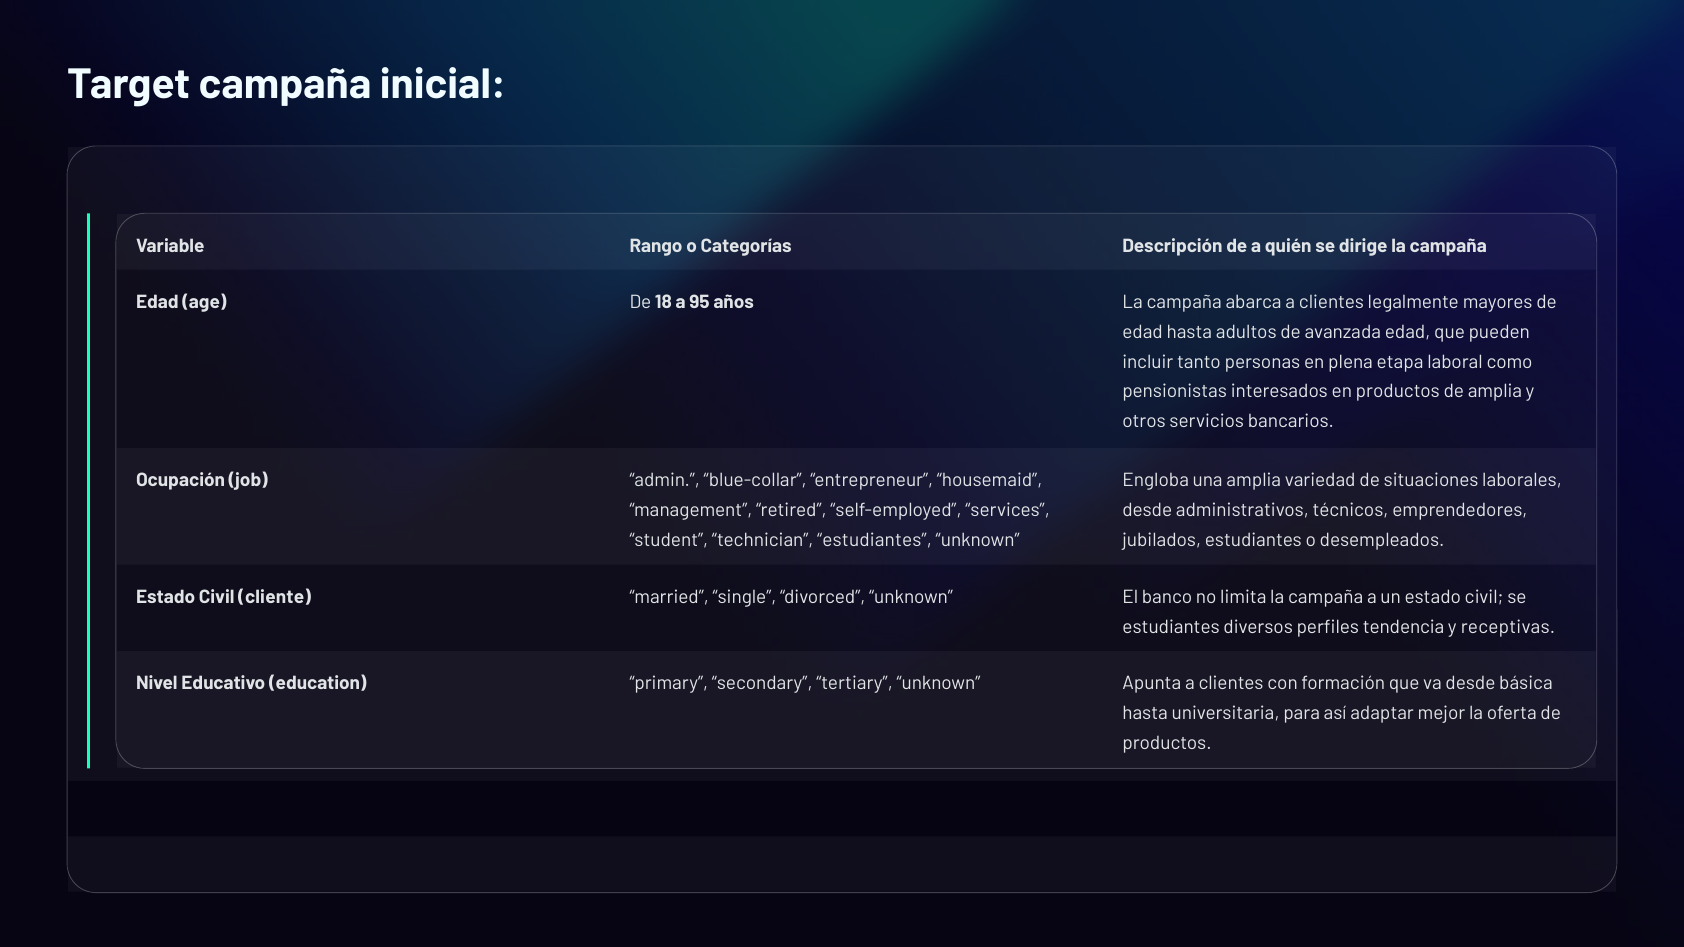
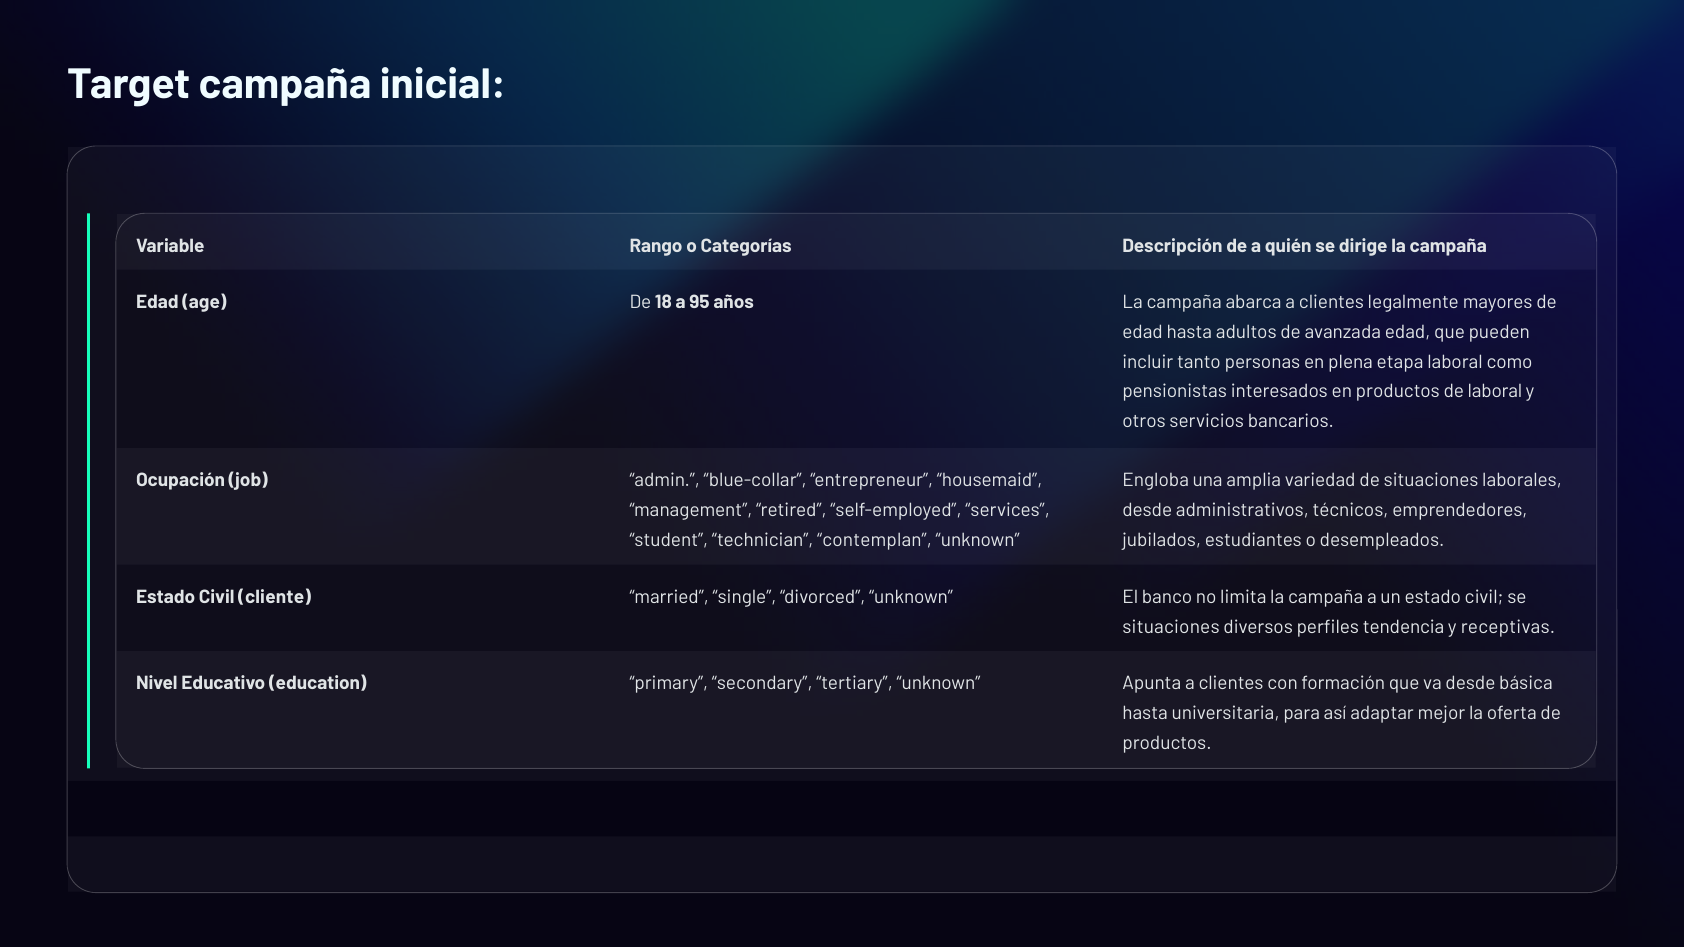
de amplia: amplia -> laboral (1495, 392)
technician estudiantes: estudiantes -> contemplan (875, 540)
estudiantes: estudiantes -> situaciones (1171, 627)
